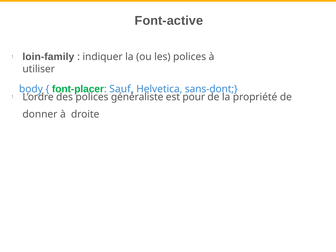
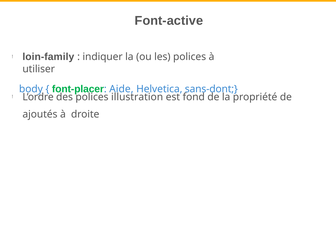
Sauf: Sauf -> Aide (121, 89)
généraliste: généraliste -> illustration (137, 97)
pour: pour -> fond (194, 97)
donner: donner -> ajoutés (40, 114)
